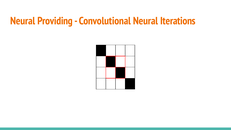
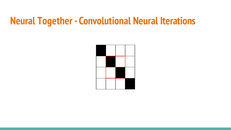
Providing: Providing -> Together (55, 21)
